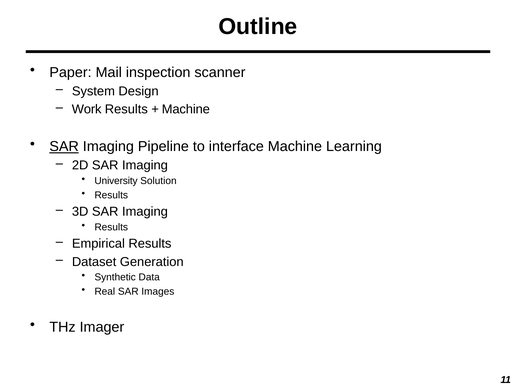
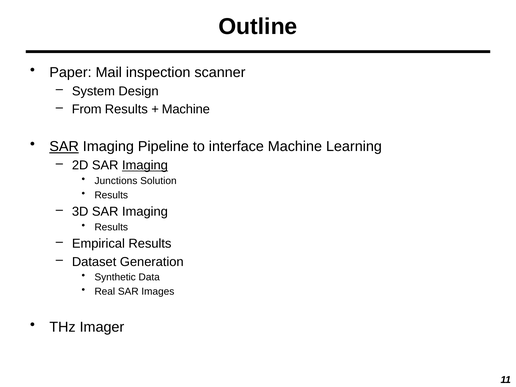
Work: Work -> From (87, 109)
Imaging underline: none -> present (145, 165)
University: University -> Junctions (116, 181)
